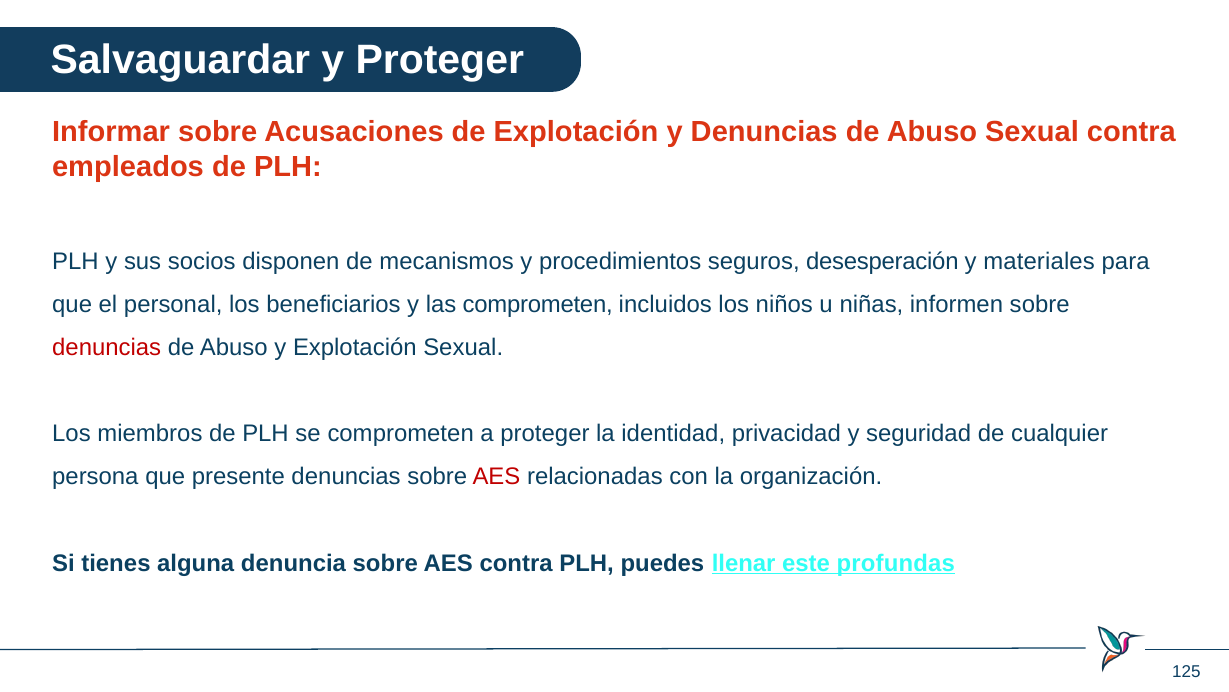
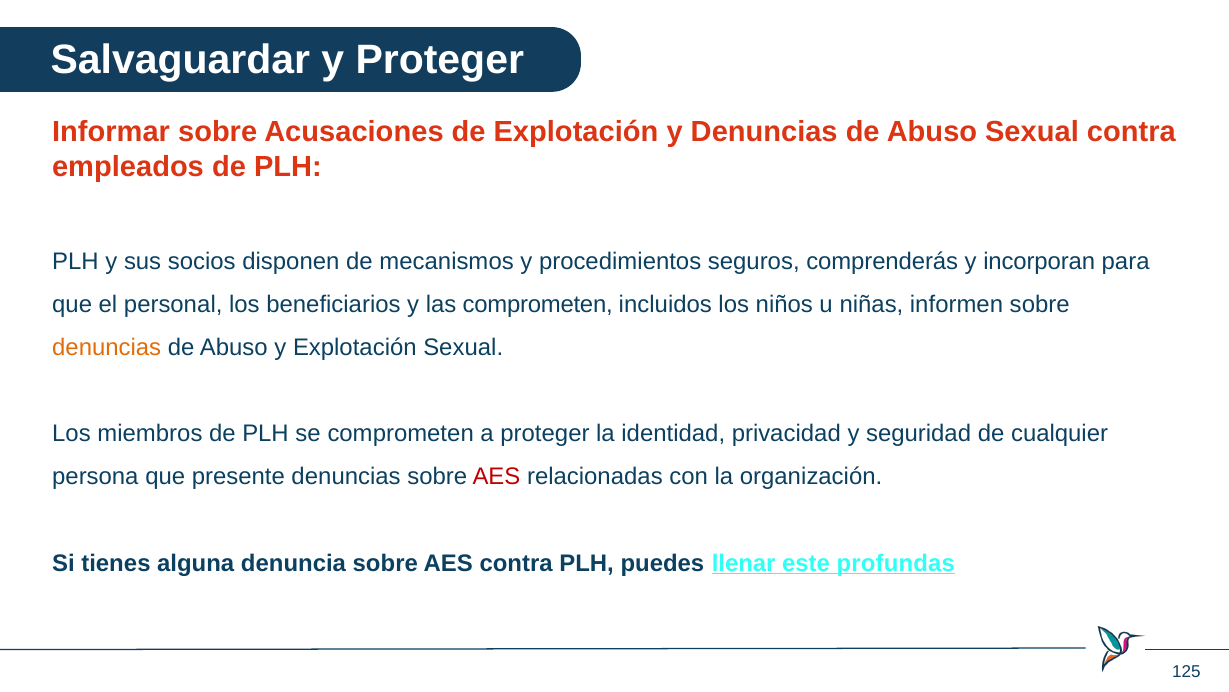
desesperación: desesperación -> comprenderás (882, 261)
materiales: materiales -> incorporan (1039, 261)
denuncias colour: red -> orange (107, 348)
